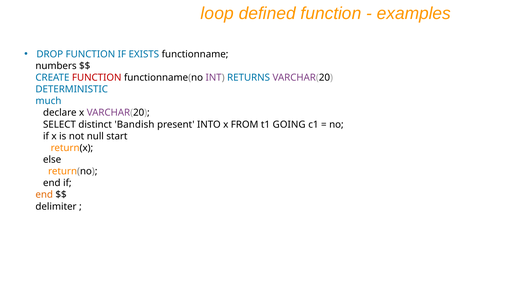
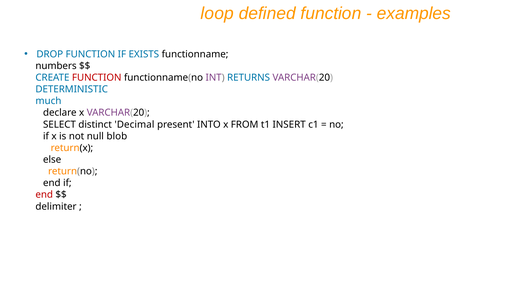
Bandish: Bandish -> Decimal (134, 124)
GOING: GOING -> INSERT (289, 124)
start: start -> blob (117, 136)
end colour: orange -> red (44, 194)
